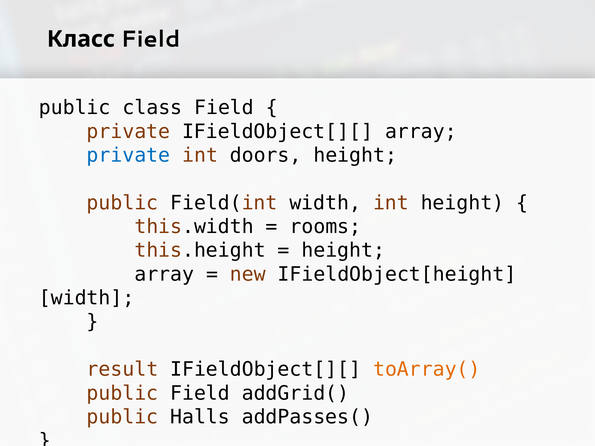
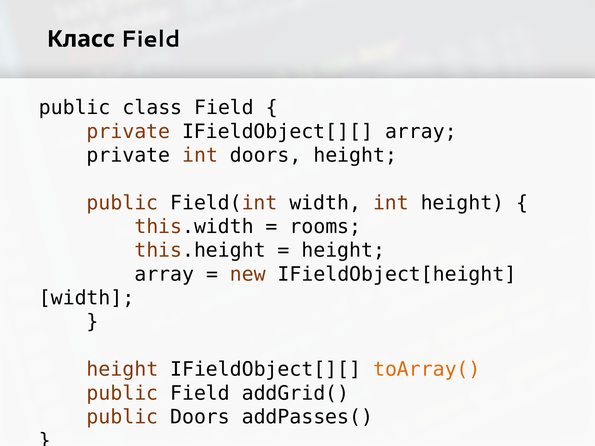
private colour: blue -> black (128, 155)
result: result -> height (122, 370)
public Halls: Halls -> Doors (200, 417)
